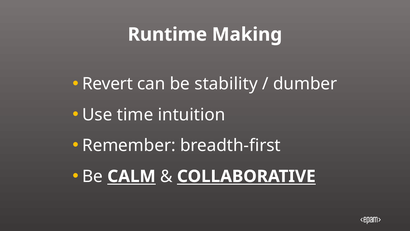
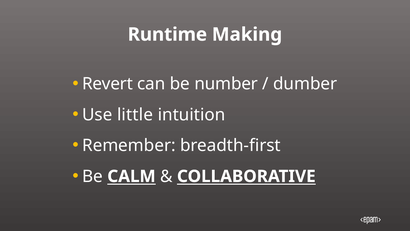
stability: stability -> number (226, 84)
time: time -> little (135, 115)
